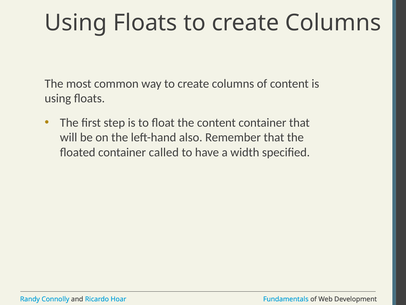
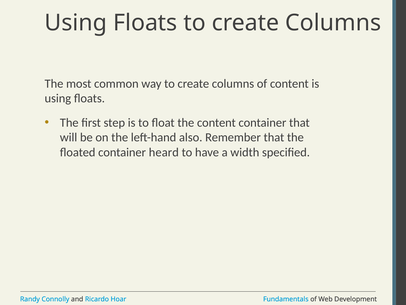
called: called -> heard (164, 152)
